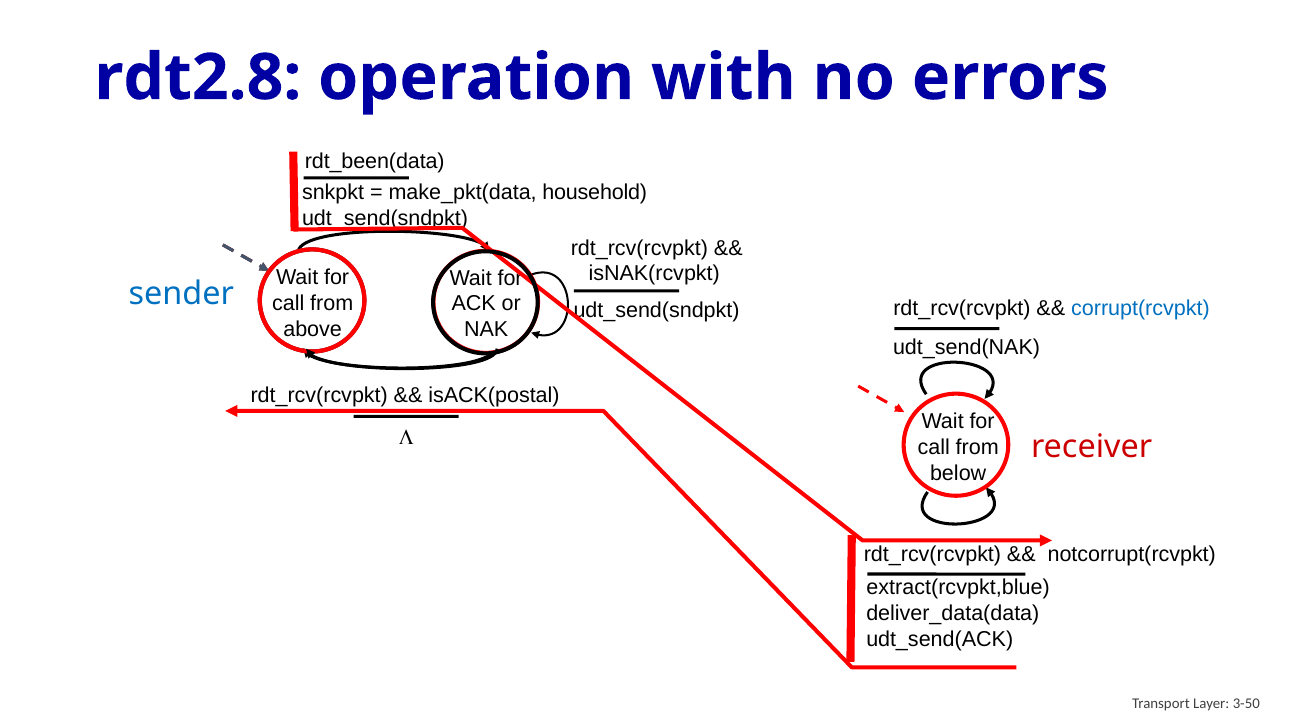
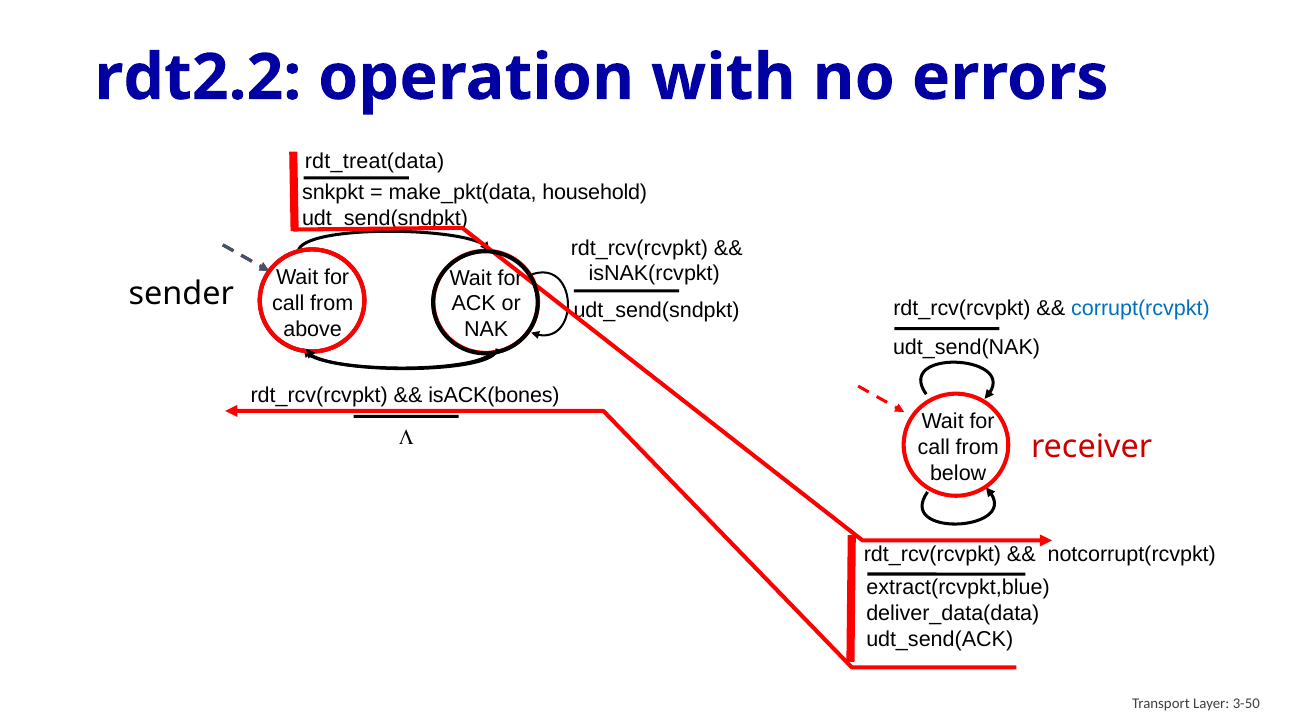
rdt2.8: rdt2.8 -> rdt2.2 (198, 78)
rdt_been(data: rdt_been(data -> rdt_treat(data (375, 161)
sender colour: blue -> black (181, 294)
isACK(postal: isACK(postal -> isACK(bones (494, 396)
